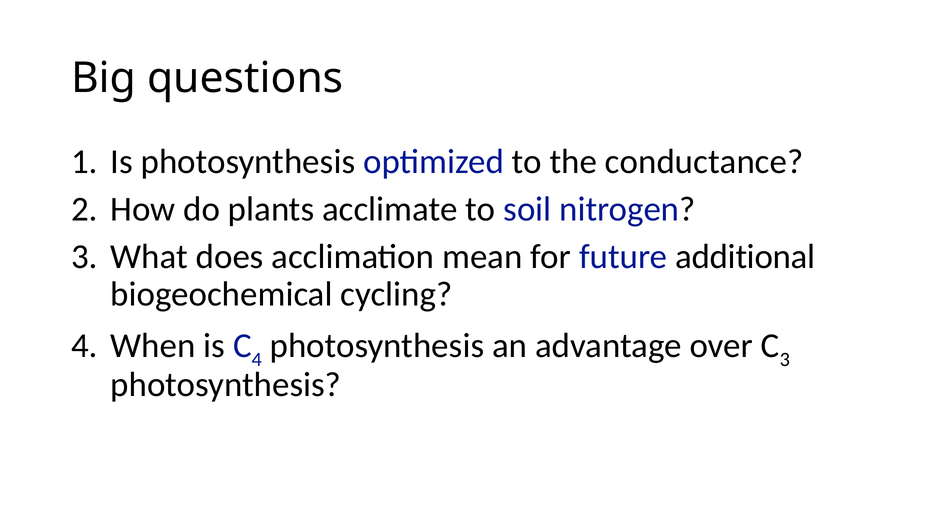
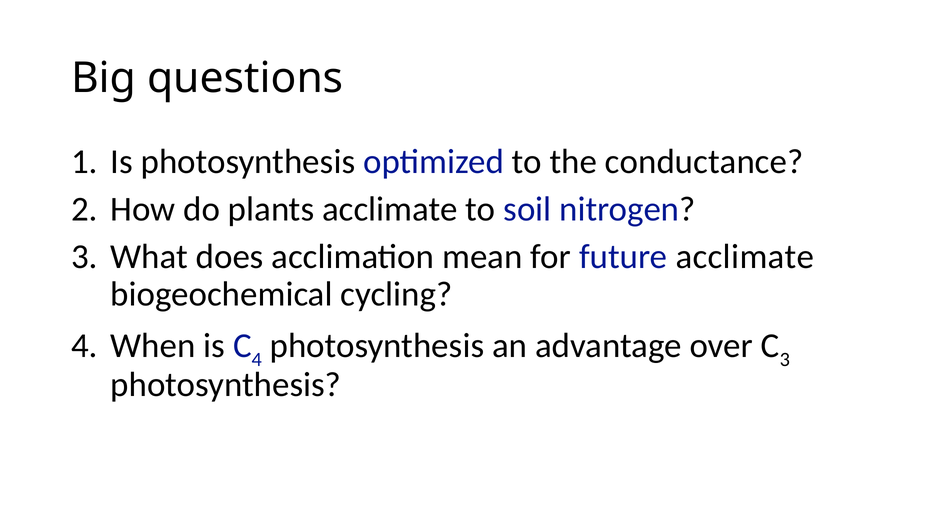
future additional: additional -> acclimate (745, 257)
